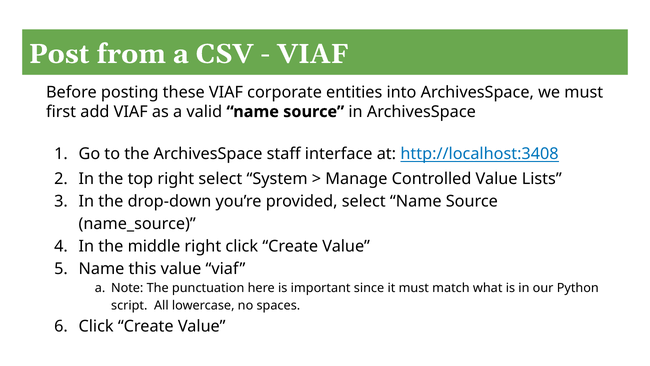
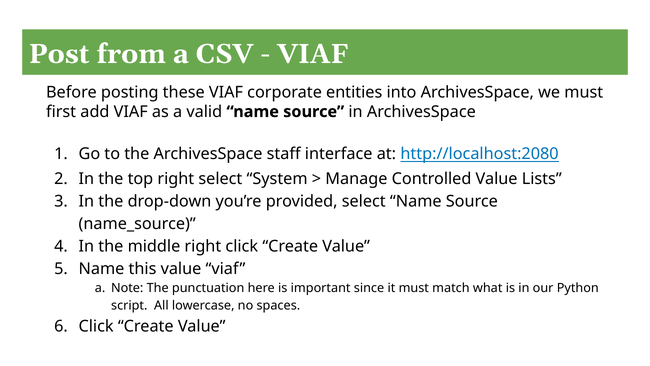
http://localhost:3408: http://localhost:3408 -> http://localhost:2080 (480, 154)
